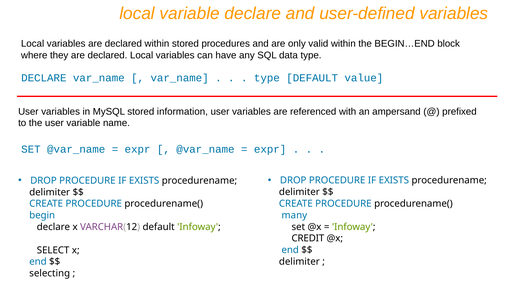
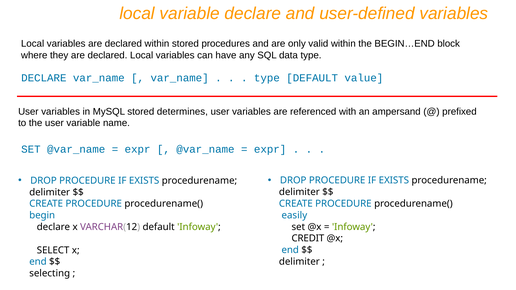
information: information -> determines (182, 112)
many: many -> easily (294, 215)
